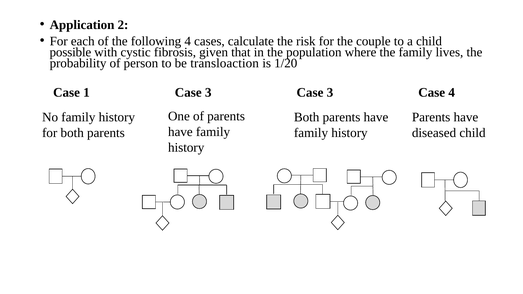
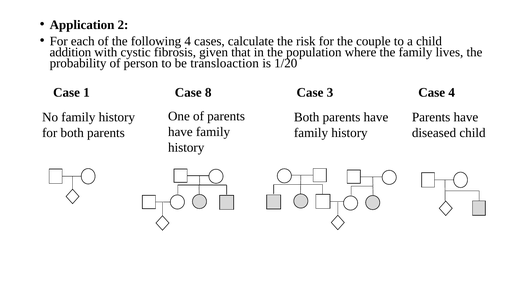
possible: possible -> addition (70, 52)
1 Case 3: 3 -> 8 (208, 93)
